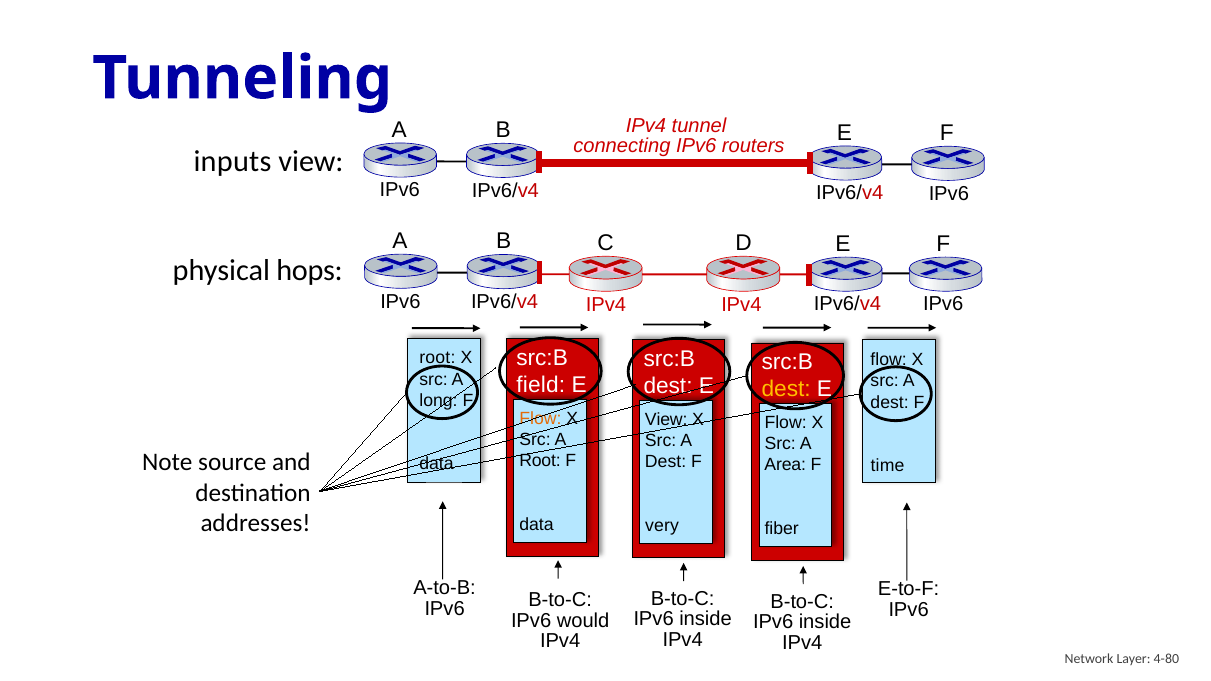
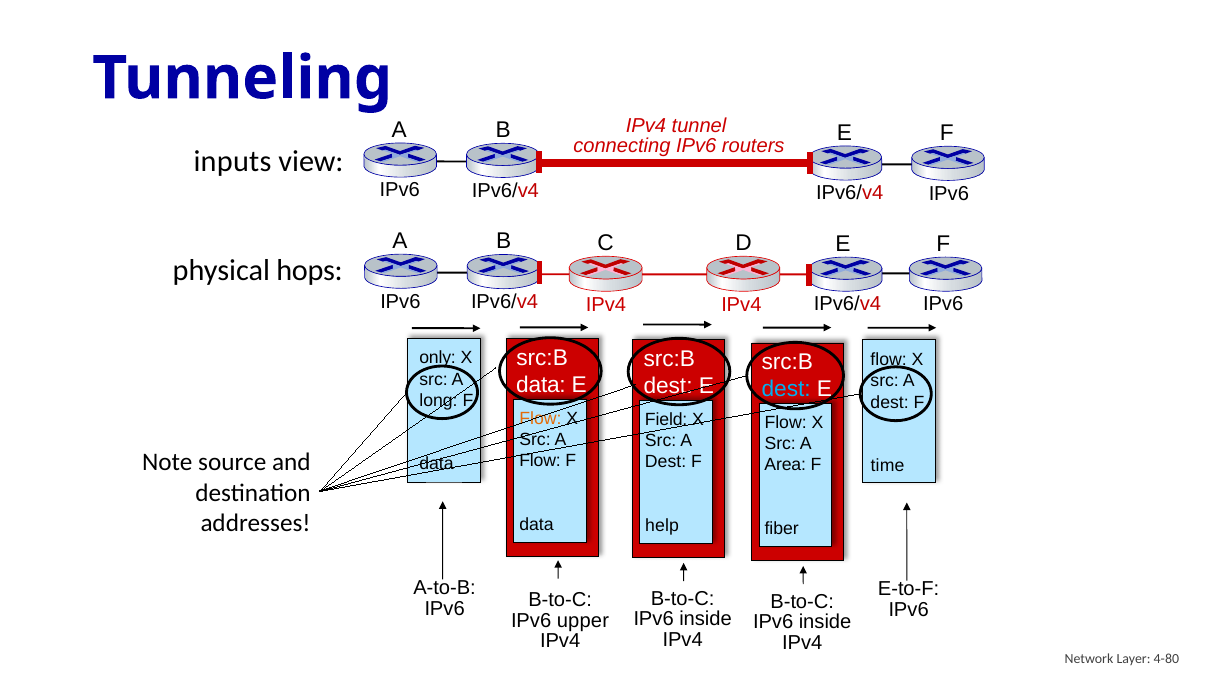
root: root -> only (438, 358)
field: field -> data (541, 385)
dest colour: yellow -> light blue (786, 389)
View: View -> Field (666, 420)
Root: Root -> Flow (540, 461)
very: very -> help (662, 526)
would: would -> upper (583, 621)
